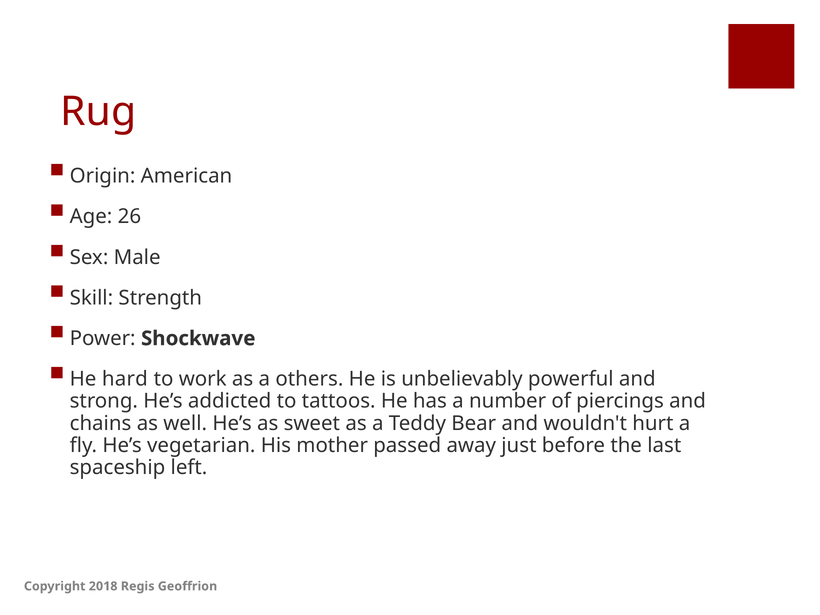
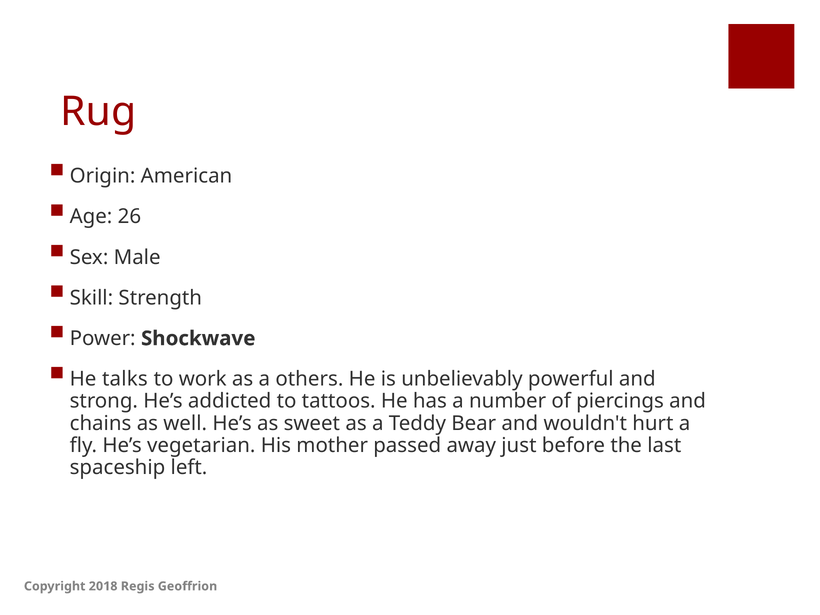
hard: hard -> talks (125, 379)
